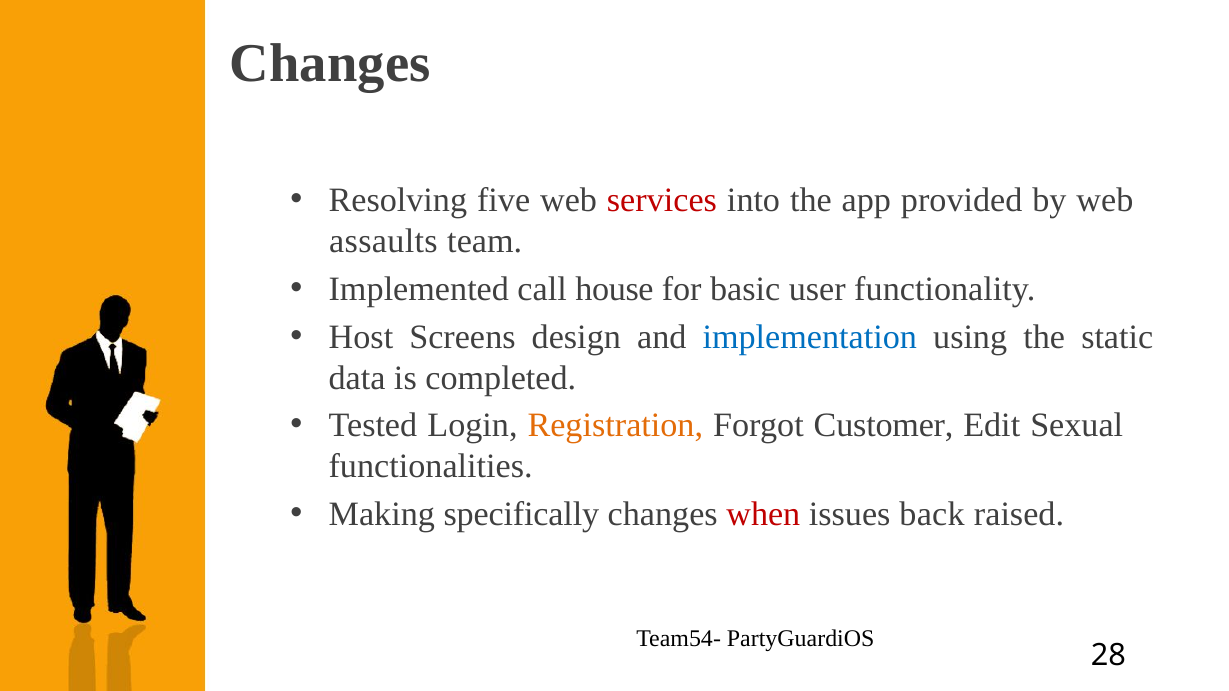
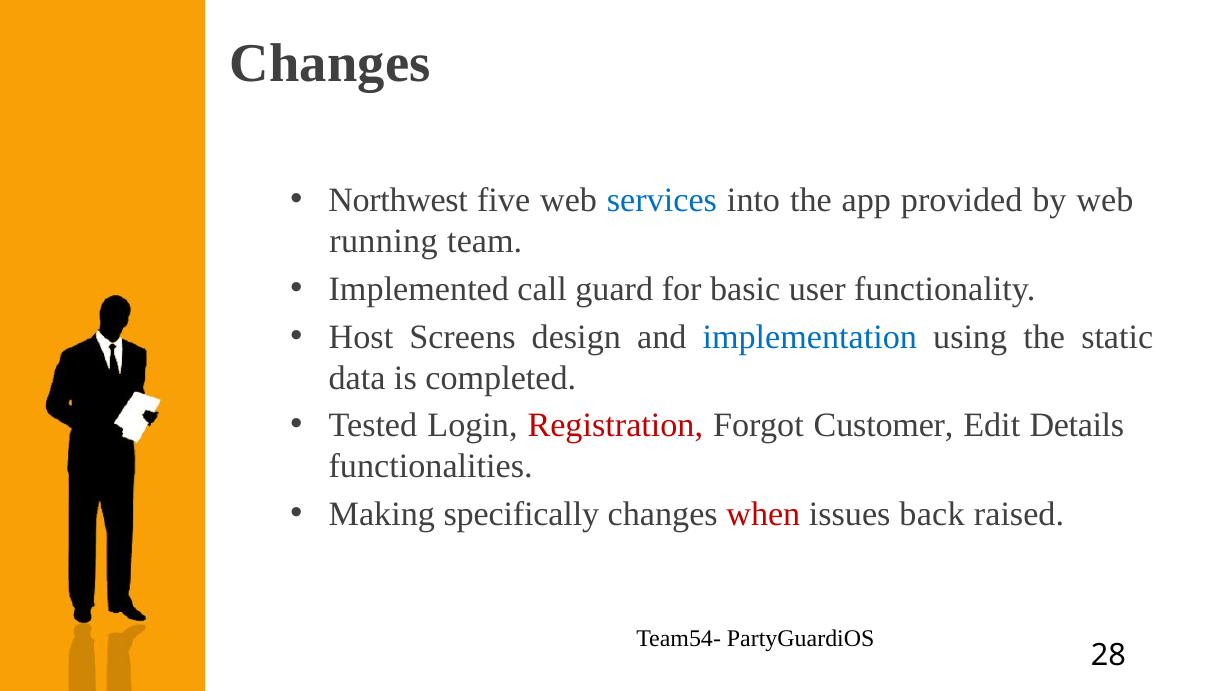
Resolving: Resolving -> Northwest (398, 200)
services colour: red -> blue (662, 200)
assaults: assaults -> running (383, 241)
house: house -> guard (614, 289)
Registration colour: orange -> red (615, 426)
Sexual: Sexual -> Details (1077, 426)
